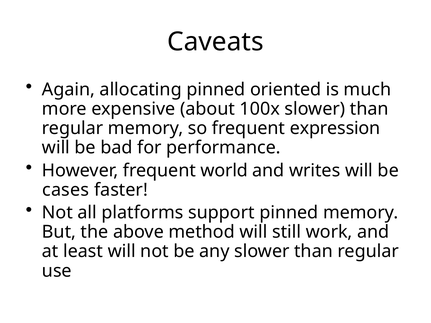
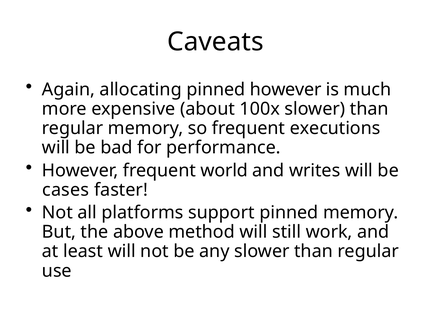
pinned oriented: oriented -> however (286, 90)
expression: expression -> executions (335, 128)
